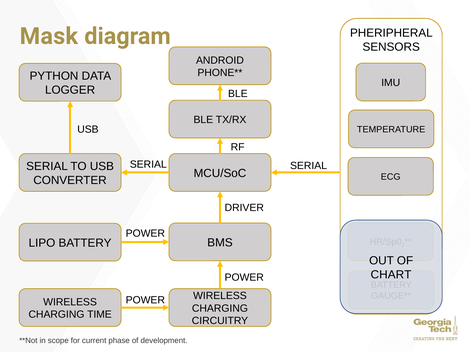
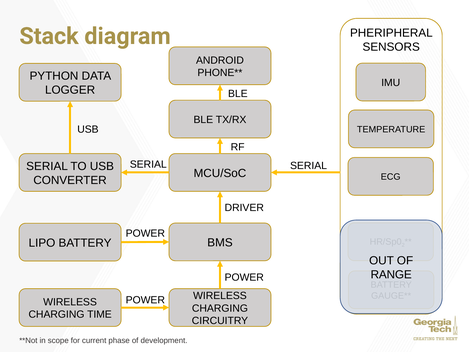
Mask: Mask -> Stack (49, 36)
CHART: CHART -> RANGE (391, 274)
